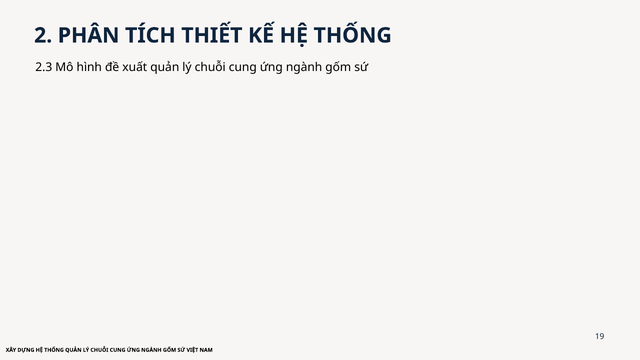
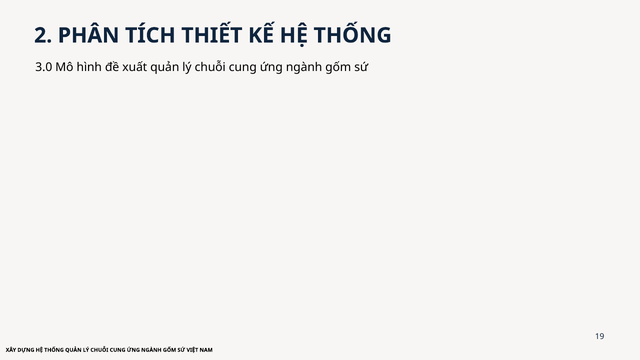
2.3: 2.3 -> 3.0 (44, 67)
